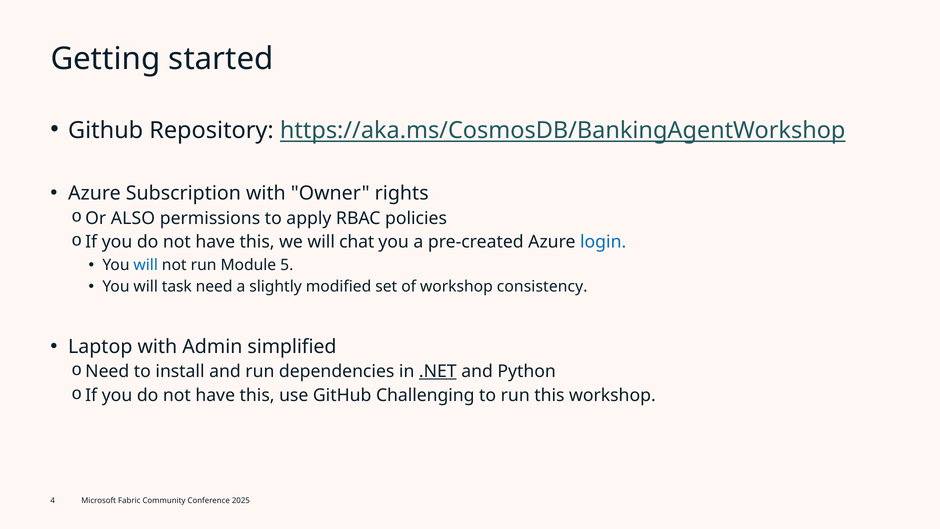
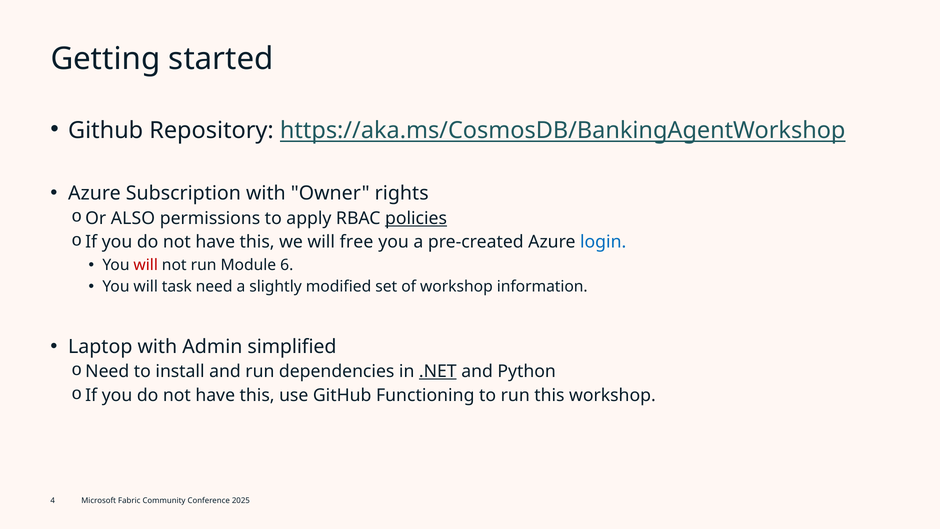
policies underline: none -> present (416, 218)
chat: chat -> free (357, 242)
will colour: blue -> red (146, 265)
5: 5 -> 6 (287, 265)
consistency: consistency -> information (542, 287)
Challenging: Challenging -> Functioning (425, 395)
